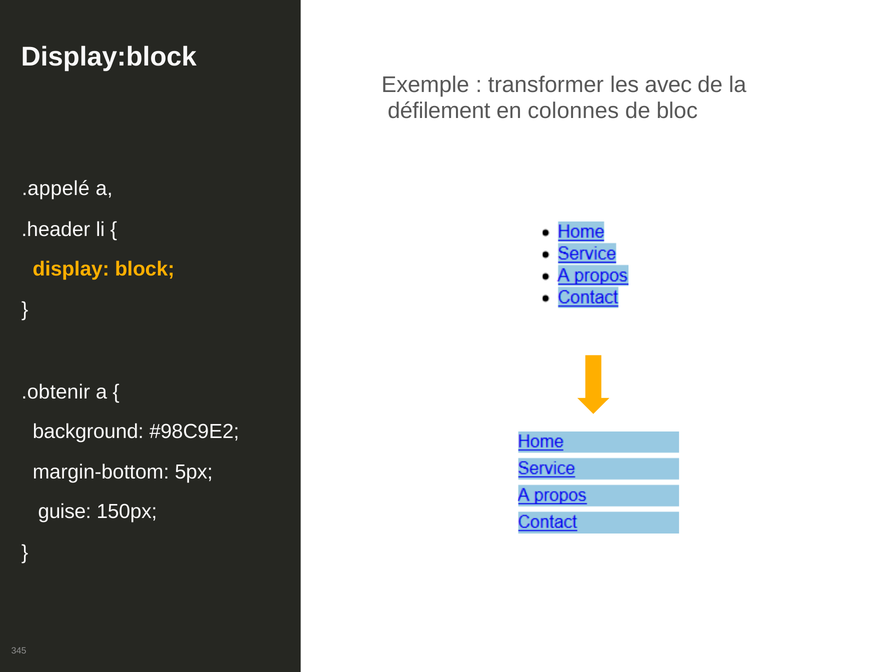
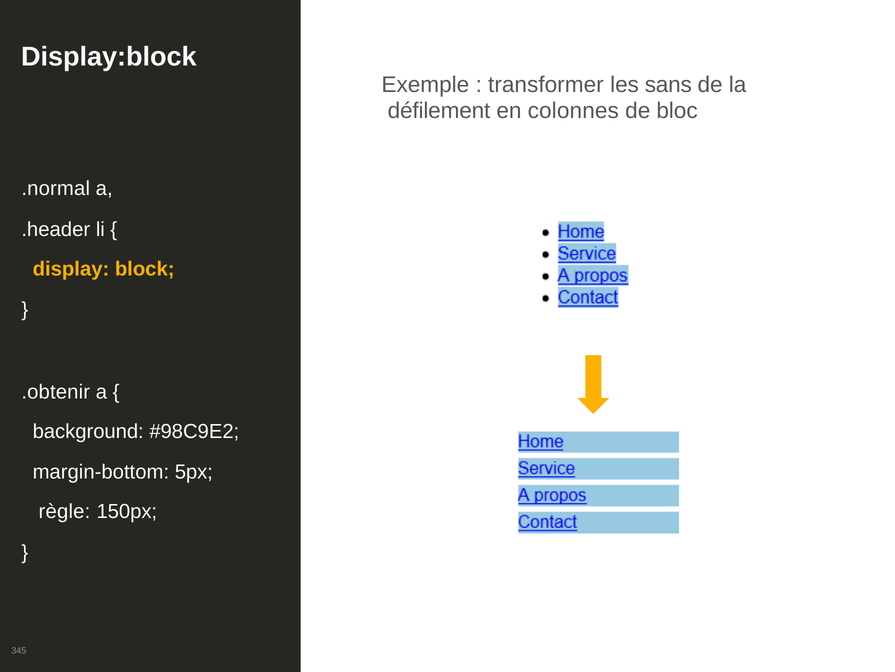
avec: avec -> sans (668, 85)
.appelé: .appelé -> .normal (56, 189)
guise: guise -> règle (64, 511)
